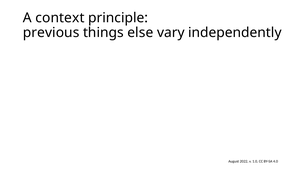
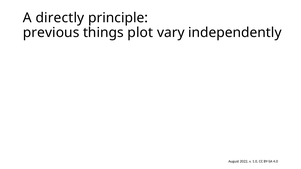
context: context -> directly (60, 18)
else: else -> plot (140, 33)
